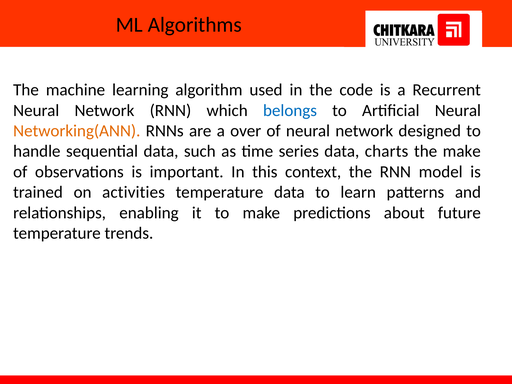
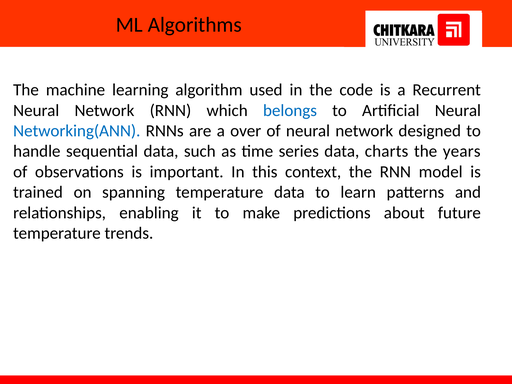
Networking(ANN colour: orange -> blue (77, 131)
the make: make -> years (462, 151)
activities: activities -> spanning (134, 192)
